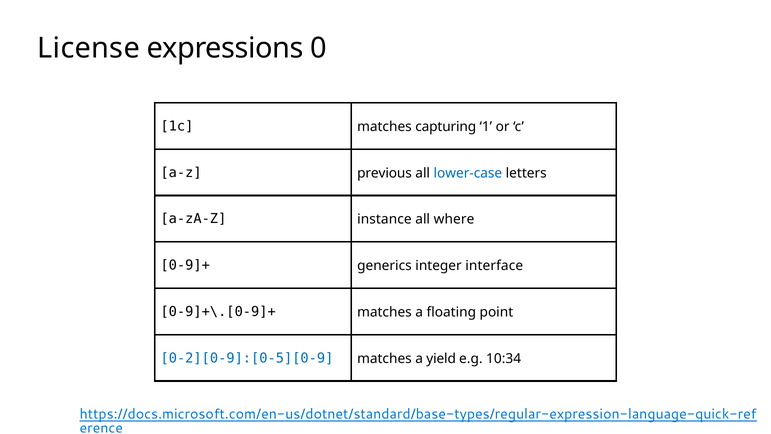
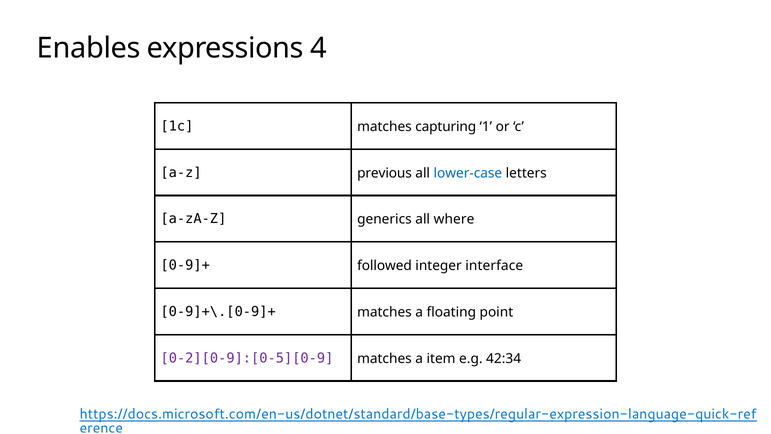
License: License -> Enables (89, 48)
0: 0 -> 4 (319, 48)
instance: instance -> generics (384, 219)
generics: generics -> followed (384, 266)
0-2][0-9]:[0-5][0-9 colour: blue -> purple (247, 358)
yield: yield -> item (441, 358)
10:34: 10:34 -> 42:34 (504, 358)
